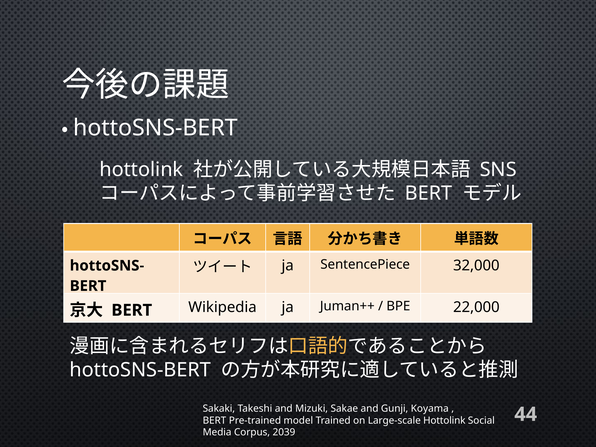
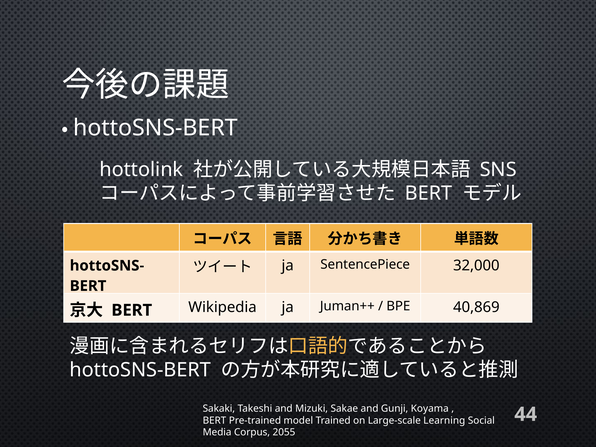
22,000: 22,000 -> 40,869 (476, 307)
Large-scale Hottolink: Hottolink -> Learning (444, 420)
2039: 2039 -> 2055 (284, 432)
